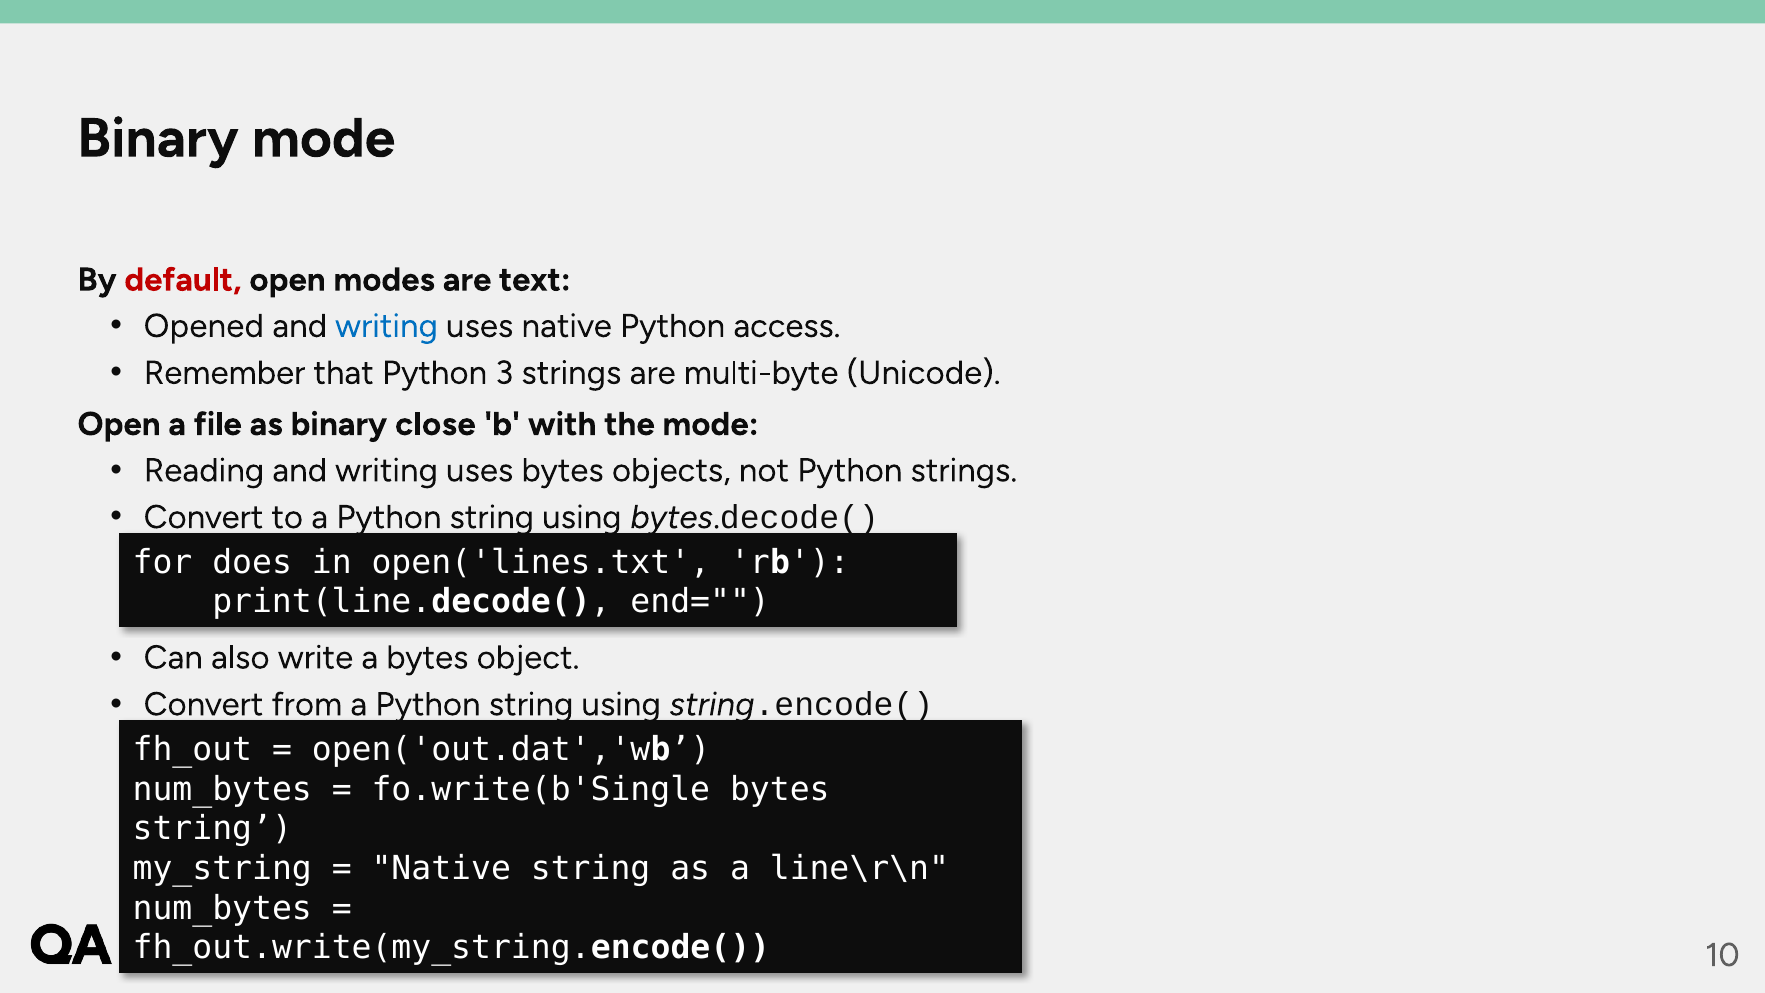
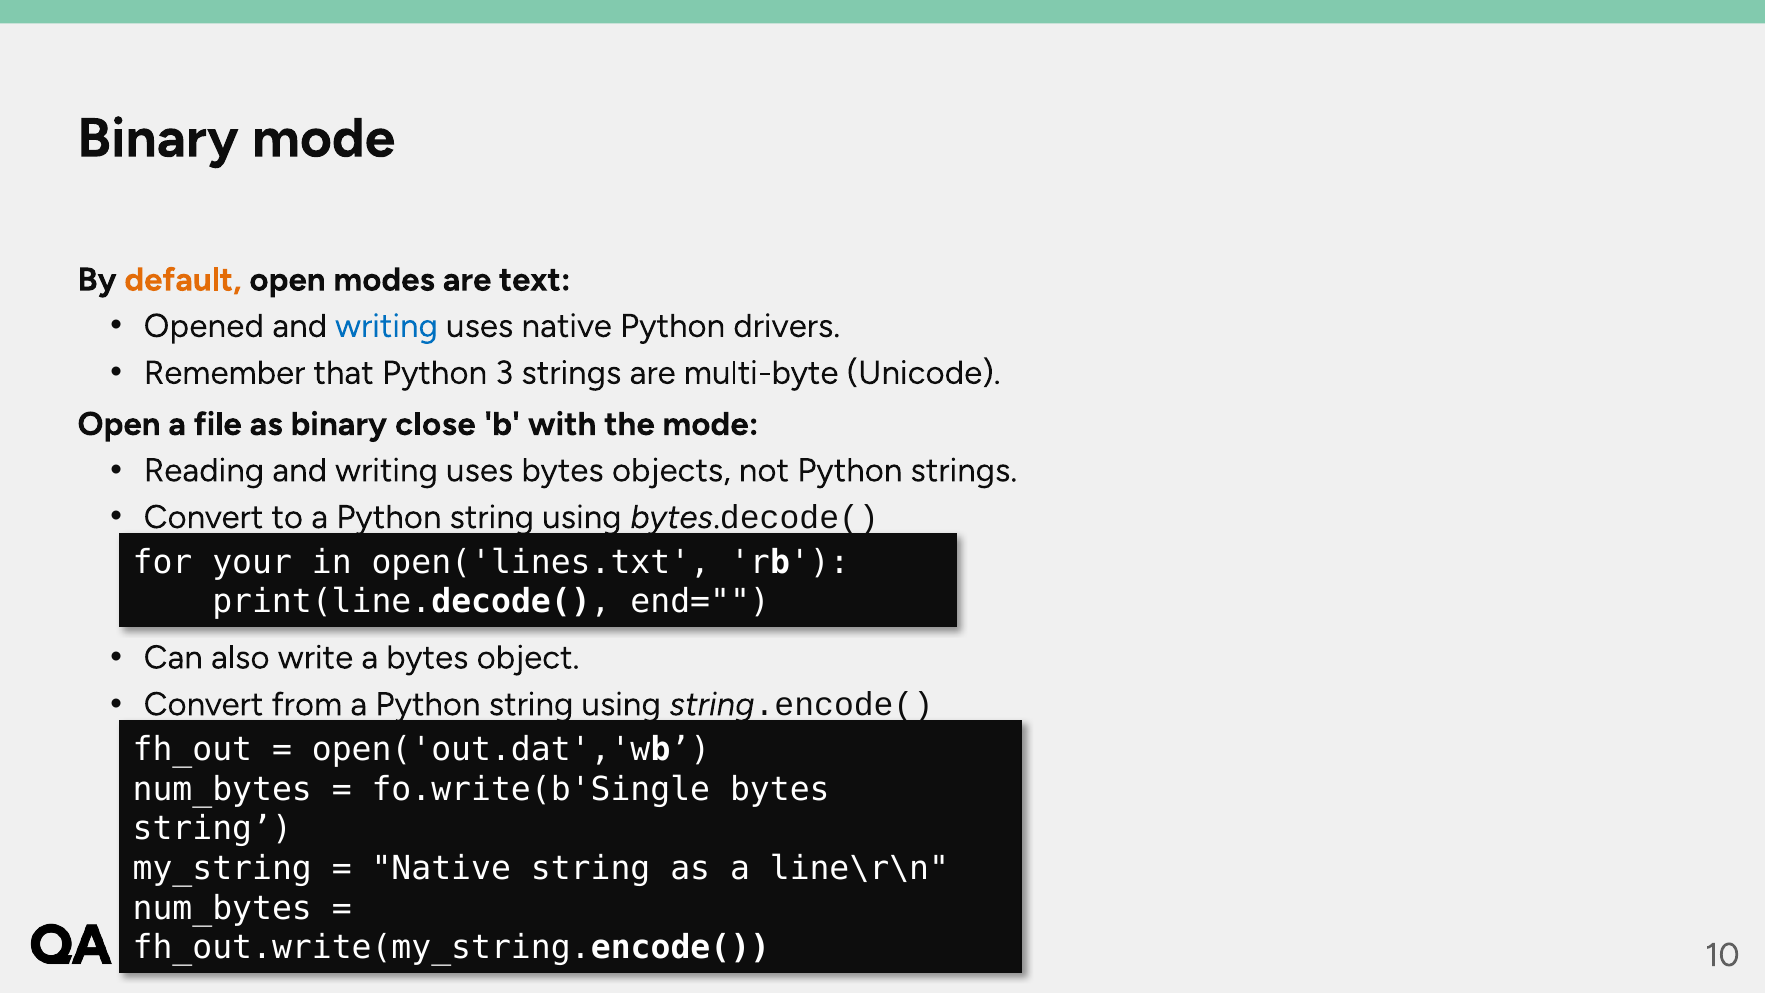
default colour: red -> orange (183, 280)
access: access -> drivers (787, 326)
does: does -> your (252, 562)
